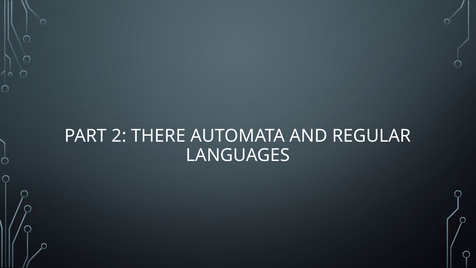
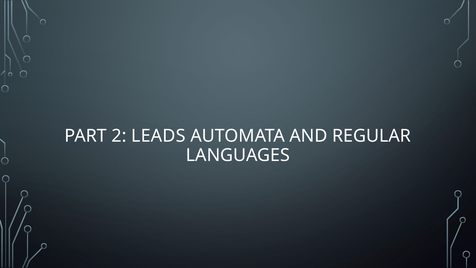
THERE: THERE -> LEADS (158, 136)
